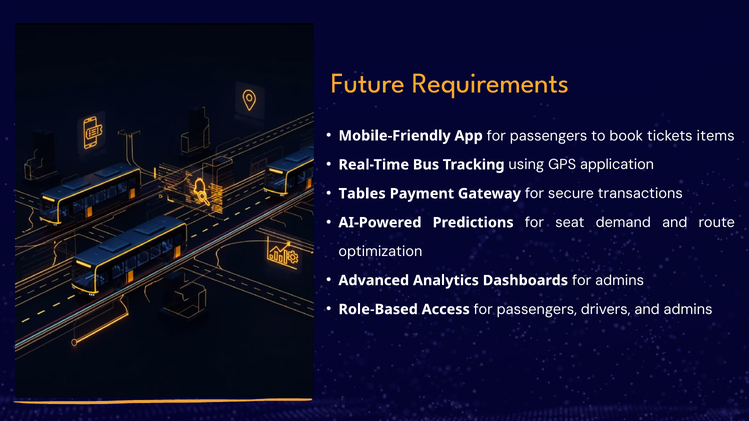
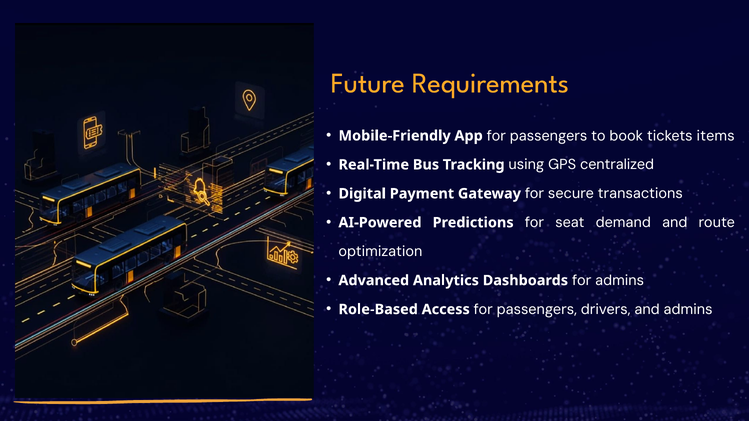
application: application -> centralized (617, 165)
Tables: Tables -> Digital (362, 194)
